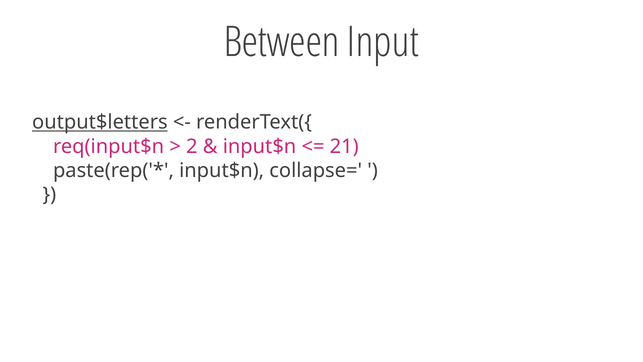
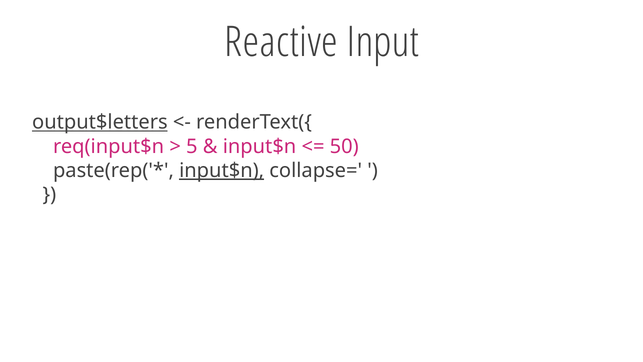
Between: Between -> Reactive (281, 42)
2: 2 -> 5 (192, 146)
21: 21 -> 50 (344, 146)
input$n underline: none -> present (222, 170)
